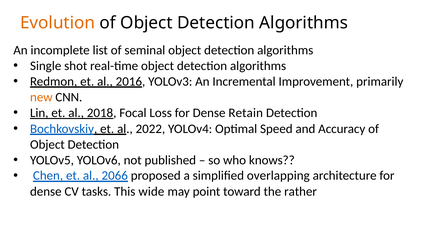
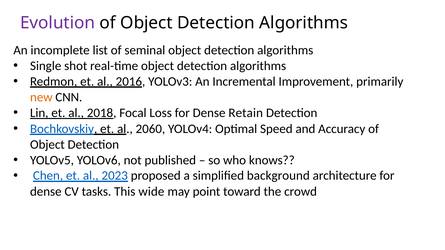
Evolution colour: orange -> purple (58, 23)
2022: 2022 -> 2060 (150, 129)
2066: 2066 -> 2023 (115, 176)
overlapping: overlapping -> background (278, 176)
rather: rather -> crowd (301, 192)
